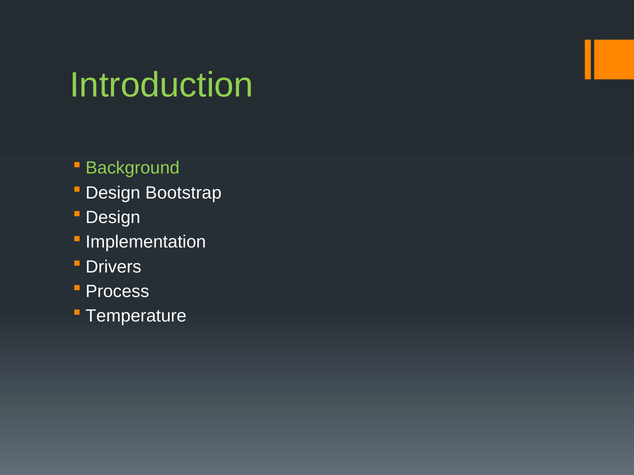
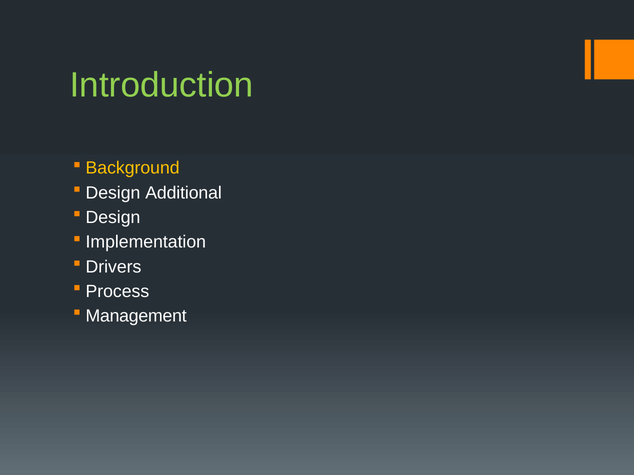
Background colour: light green -> yellow (133, 168)
Bootstrap: Bootstrap -> Additional (184, 193)
Temperature: Temperature -> Management (136, 316)
